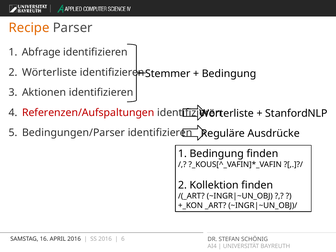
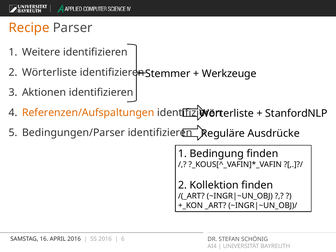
Abfrage: Abfrage -> Weitere (41, 52)
Bedingung: Bedingung -> Werkzeuge (229, 74)
Referenzen/Aufspaltungen colour: red -> orange (88, 113)
